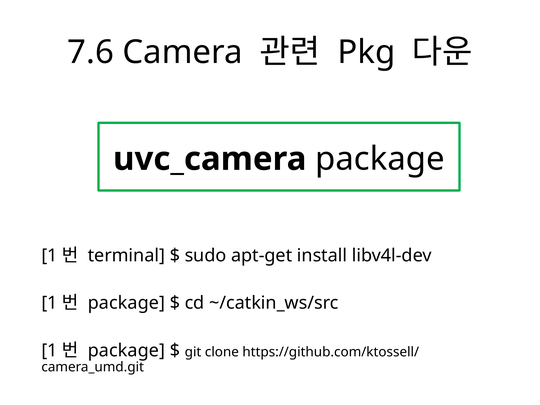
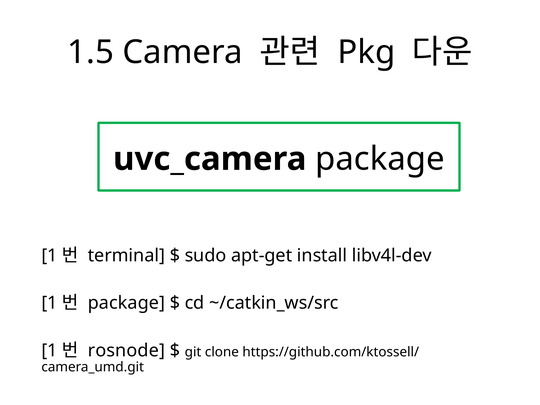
7.6: 7.6 -> 1.5 (91, 52)
package: package -> rosnode (126, 351)
